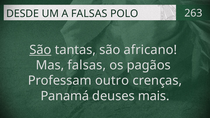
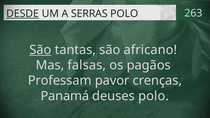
DESDE underline: none -> present (23, 14)
A FALSAS: FALSAS -> SERRAS (89, 14)
outro: outro -> pavor (112, 81)
deuses mais: mais -> polo (154, 96)
